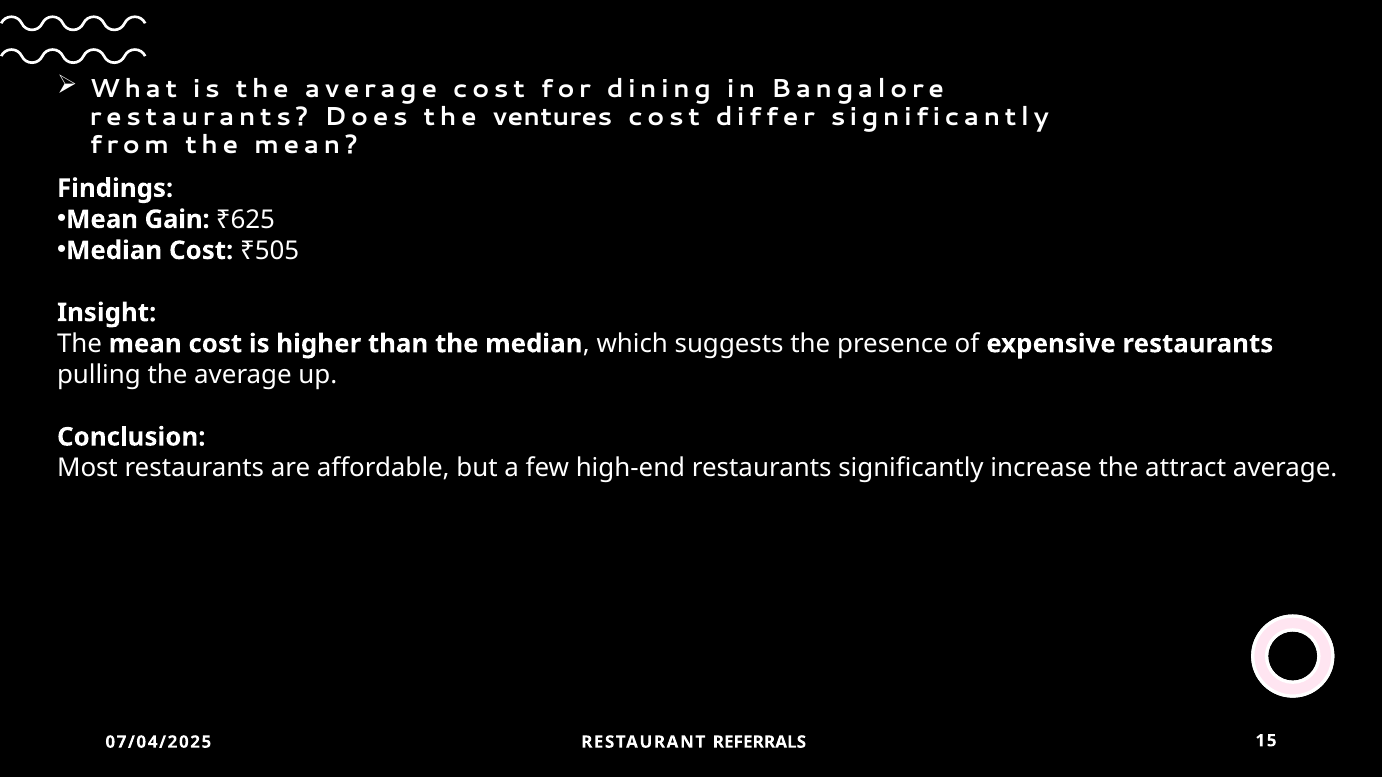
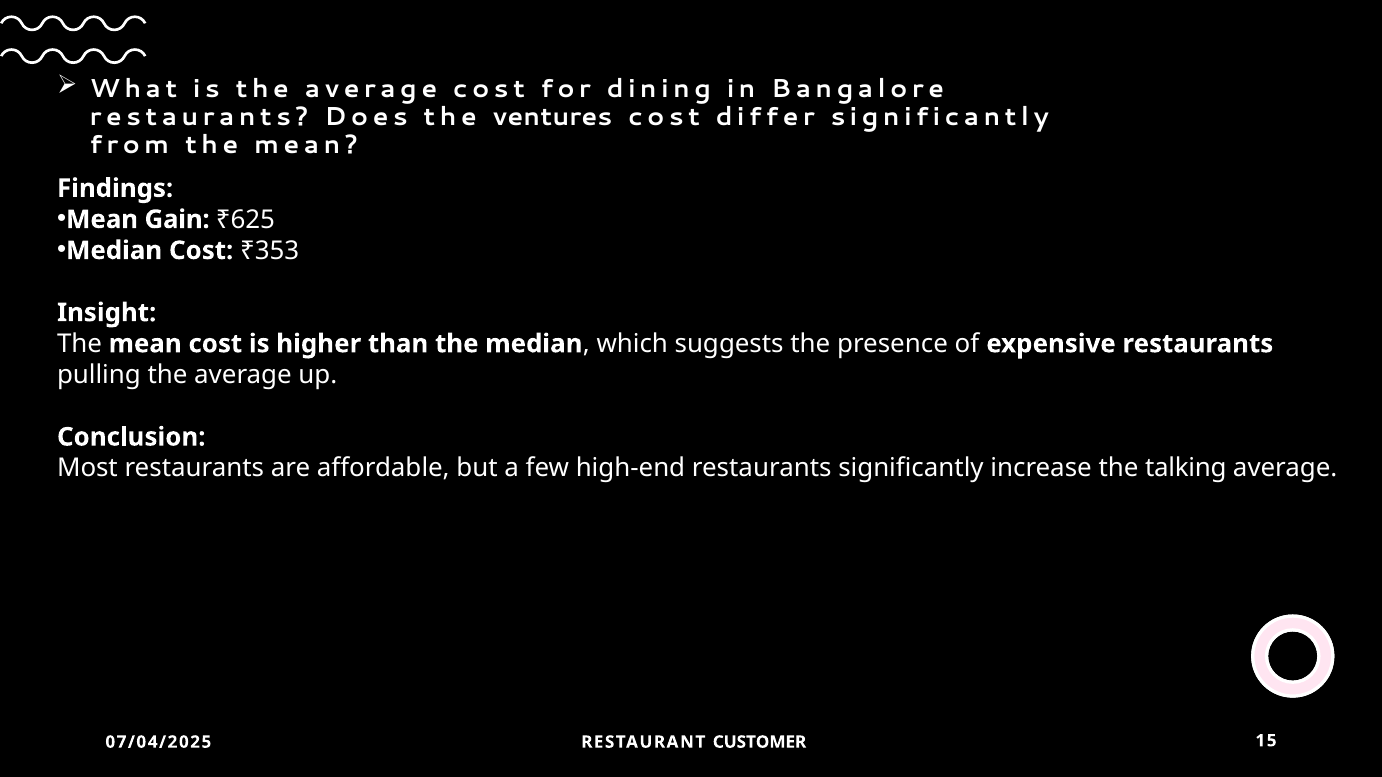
₹505: ₹505 -> ₹353 (270, 251)
attract: attract -> talking (1186, 468)
REFERRALS: REFERRALS -> CUSTOMER (760, 742)
